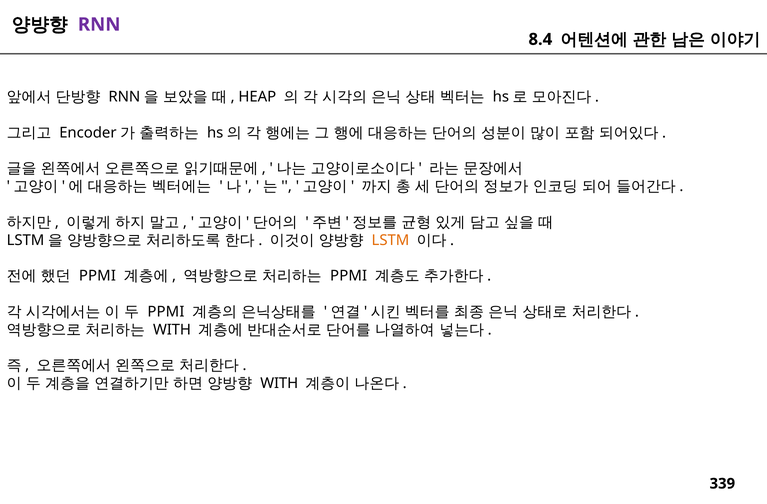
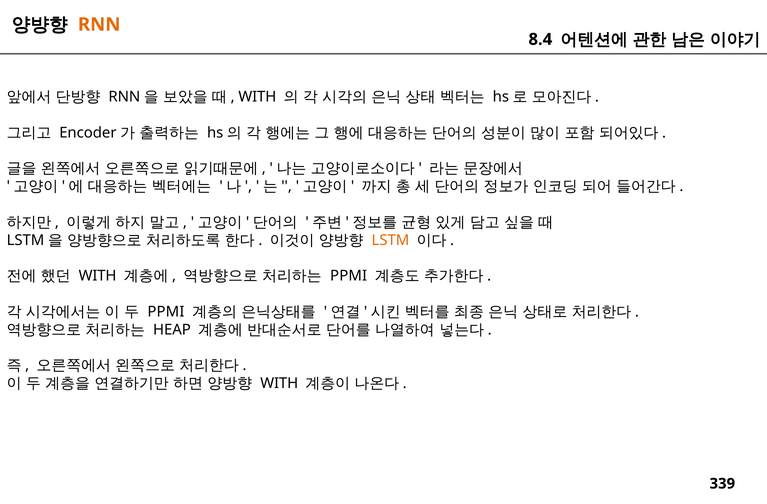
RNN colour: purple -> orange (99, 24)
HEAP: HEAP -> WITH (257, 97)
PPMI: PPMI -> WITH (98, 276)
WITH: WITH -> HEAP (172, 330)
